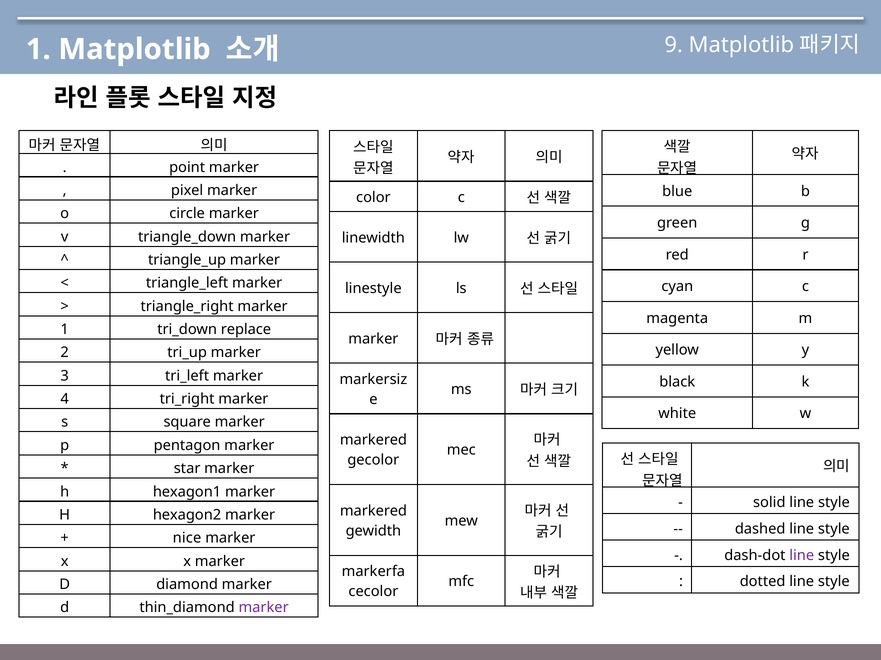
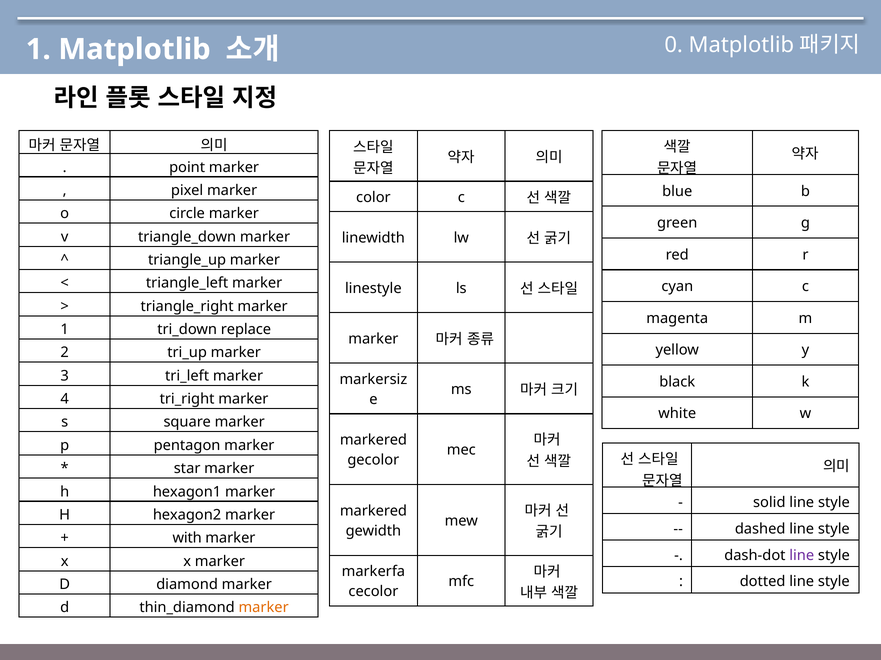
9: 9 -> 0 (674, 45)
nice: nice -> with (187, 539)
marker colour: purple -> orange (264, 608)
